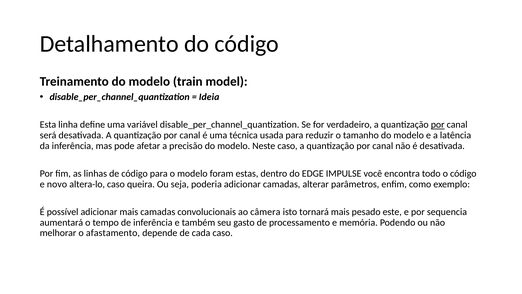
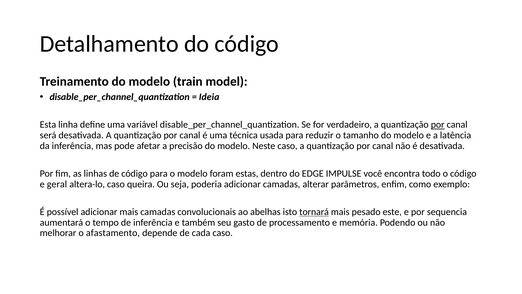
novo: novo -> geral (57, 184)
câmera: câmera -> abelhas (265, 212)
tornará underline: none -> present (314, 212)
